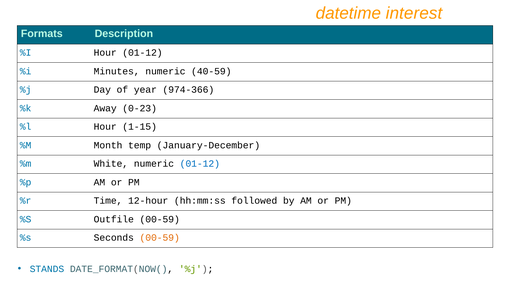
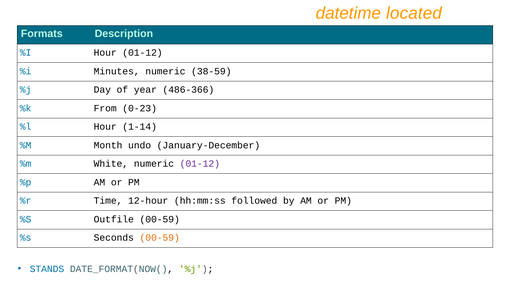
interest: interest -> located (414, 13)
40-59: 40-59 -> 38-59 (211, 71)
974-366: 974-366 -> 486-366 (188, 90)
Away: Away -> From (105, 108)
1-15: 1-15 -> 1-14 (140, 127)
temp: temp -> undo (140, 145)
01-12 colour: blue -> purple (200, 164)
